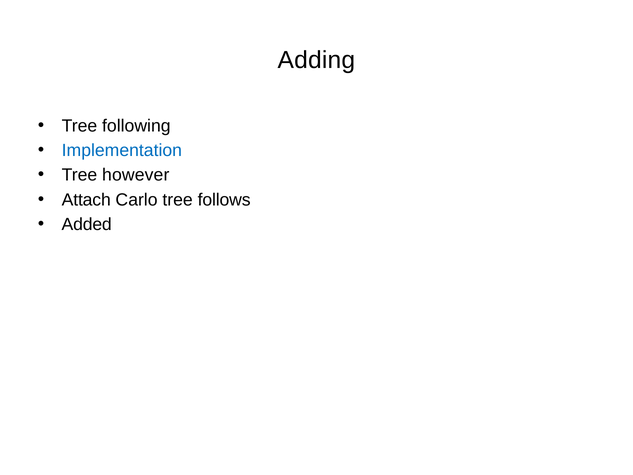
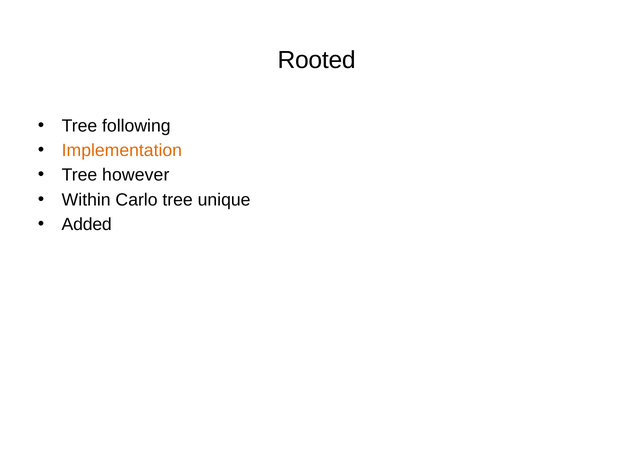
Adding: Adding -> Rooted (317, 60)
Implementation colour: blue -> orange (122, 150)
Attach: Attach -> Within (86, 200)
follows: follows -> unique (224, 200)
